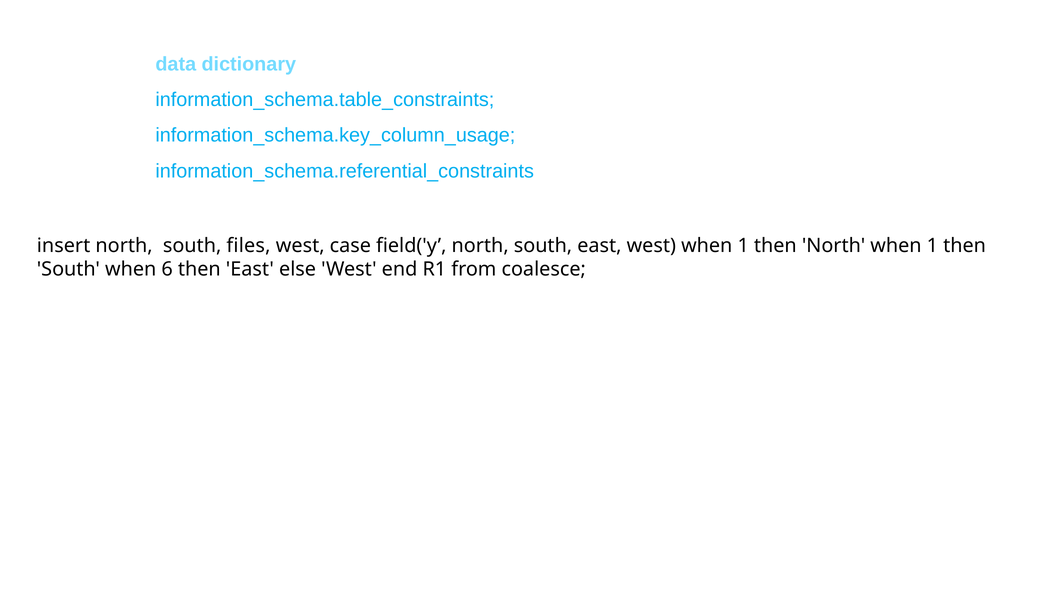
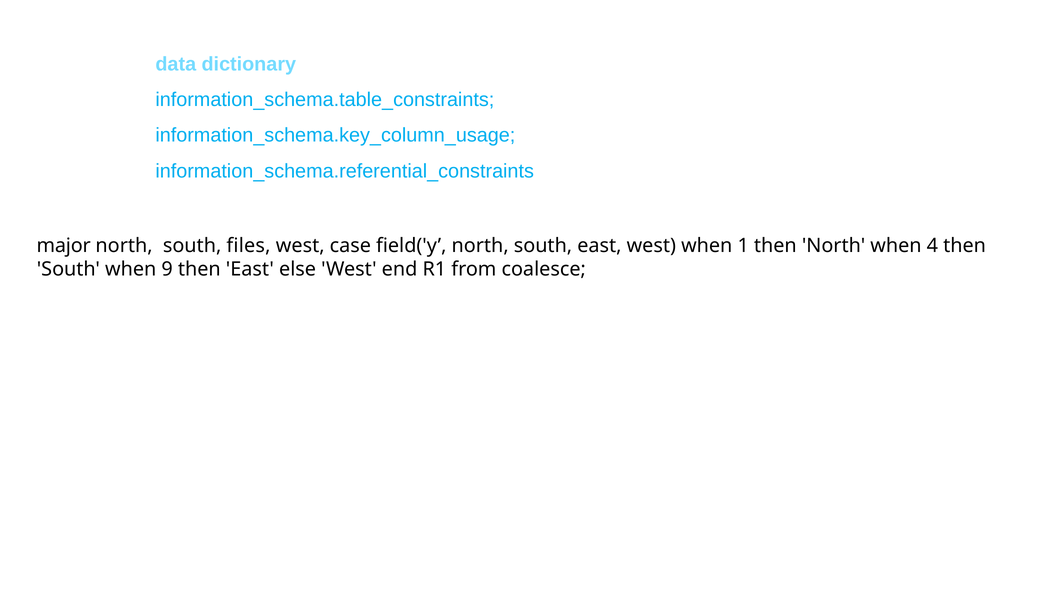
insert: insert -> major (64, 246)
North when 1: 1 -> 4 (932, 246)
6: 6 -> 9 (167, 270)
